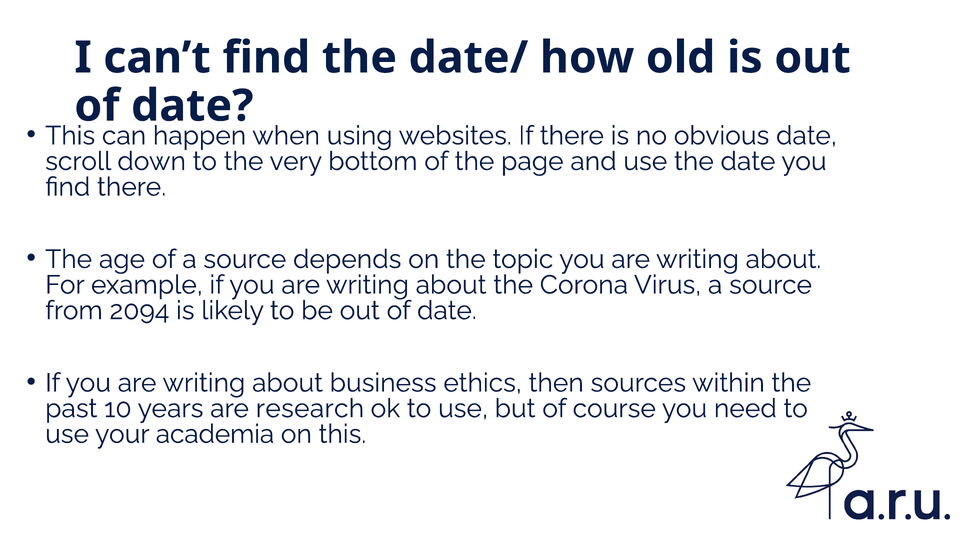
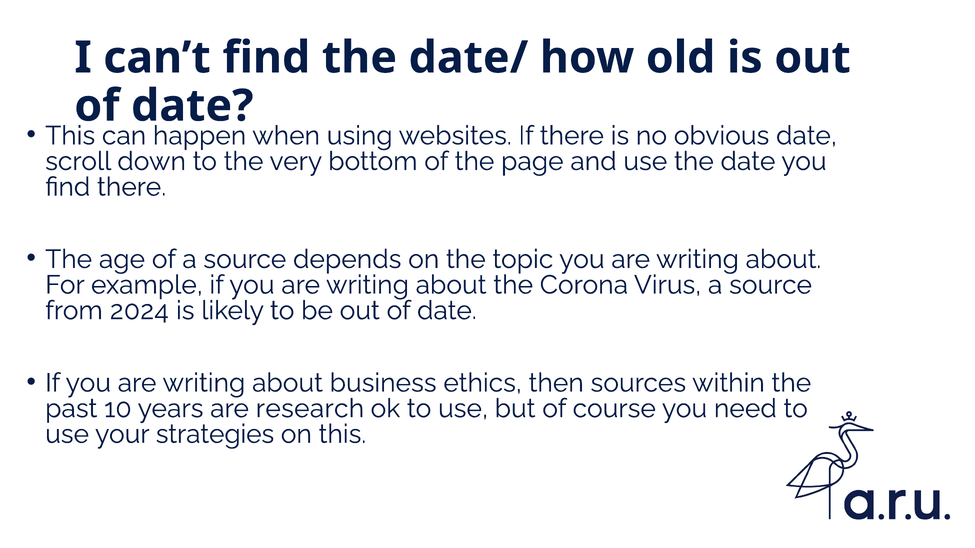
2094: 2094 -> 2024 (139, 311)
academia: academia -> strategies (215, 434)
